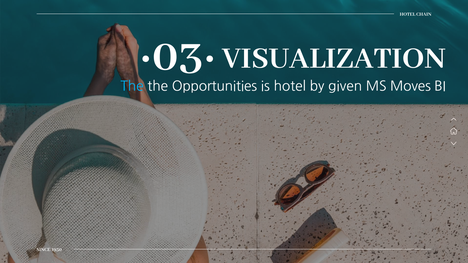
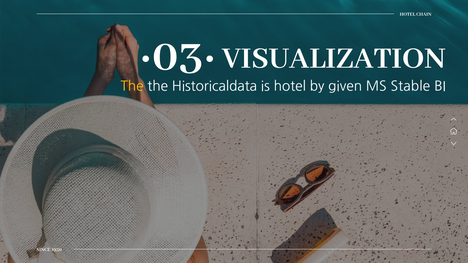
The colour: light blue -> yellow (132, 87)
Opportunities: Opportunities -> Historicaldata (214, 87)
Moves: Moves -> Stable (410, 87)
